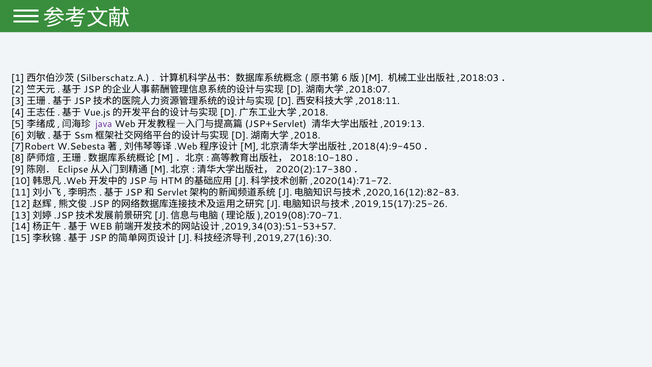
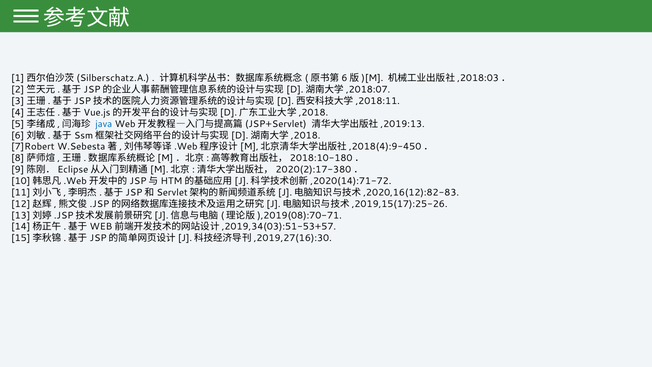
java colour: purple -> blue (104, 124)
